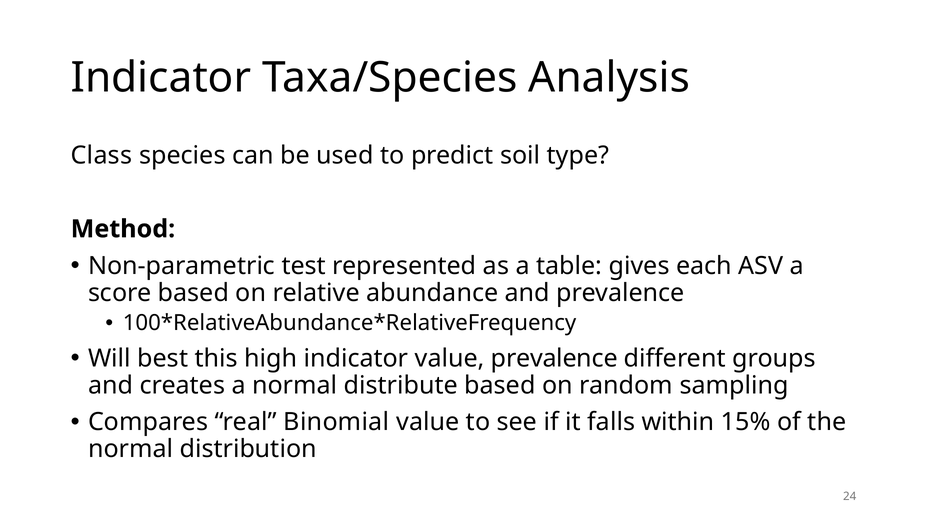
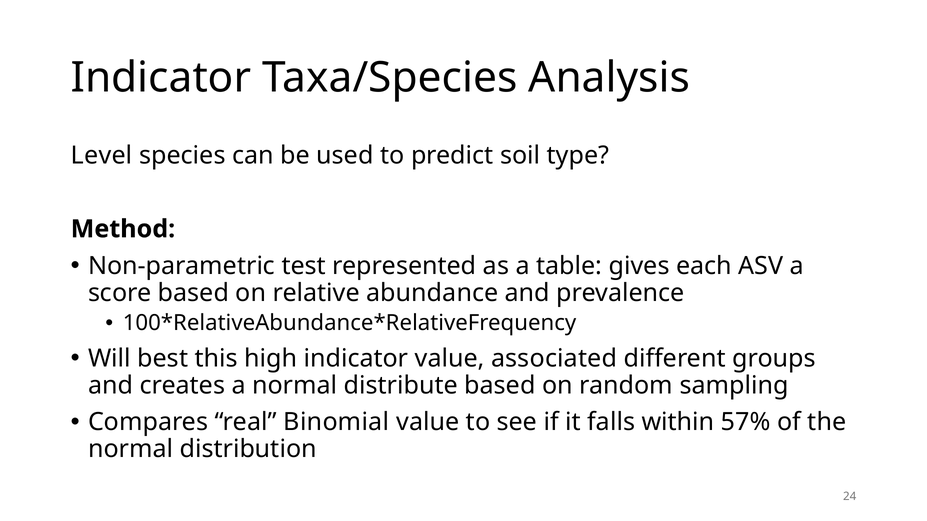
Class: Class -> Level (102, 156)
value prevalence: prevalence -> associated (554, 359)
15%: 15% -> 57% (746, 422)
